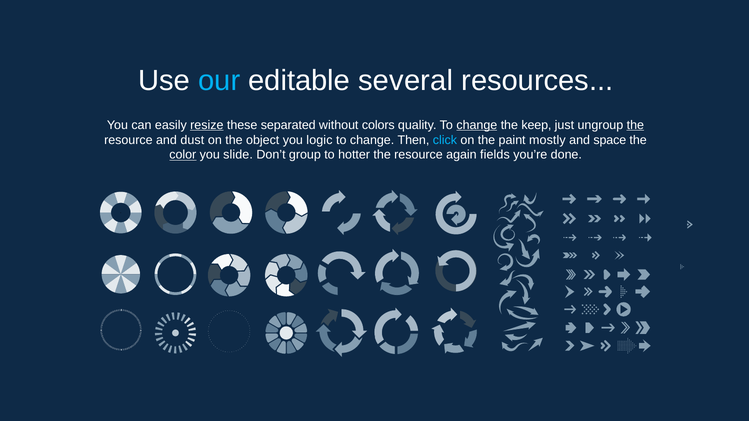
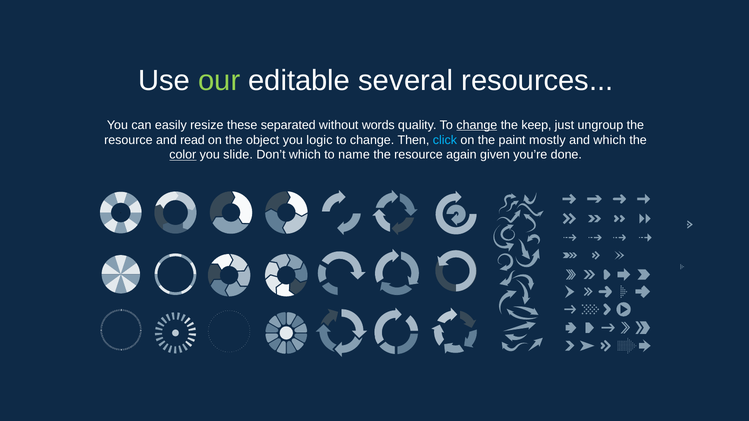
our colour: light blue -> light green (219, 81)
resize underline: present -> none (207, 125)
colors: colors -> words (378, 125)
the underline: present -> none (635, 125)
dust: dust -> read (192, 140)
and space: space -> which (610, 140)
Don’t group: group -> which (305, 155)
hotter: hotter -> name (354, 155)
fields: fields -> given (495, 155)
